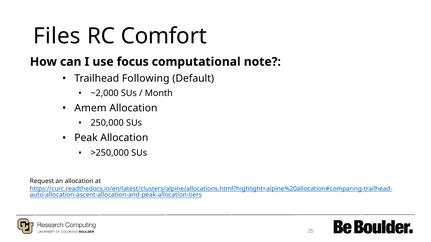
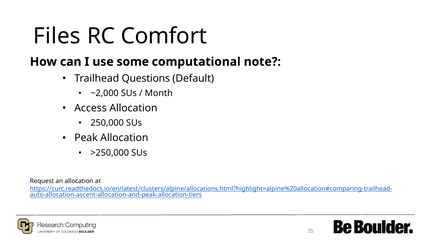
focus: focus -> some (133, 62)
Following: Following -> Questions (146, 79)
Amem: Amem -> Access (91, 108)
